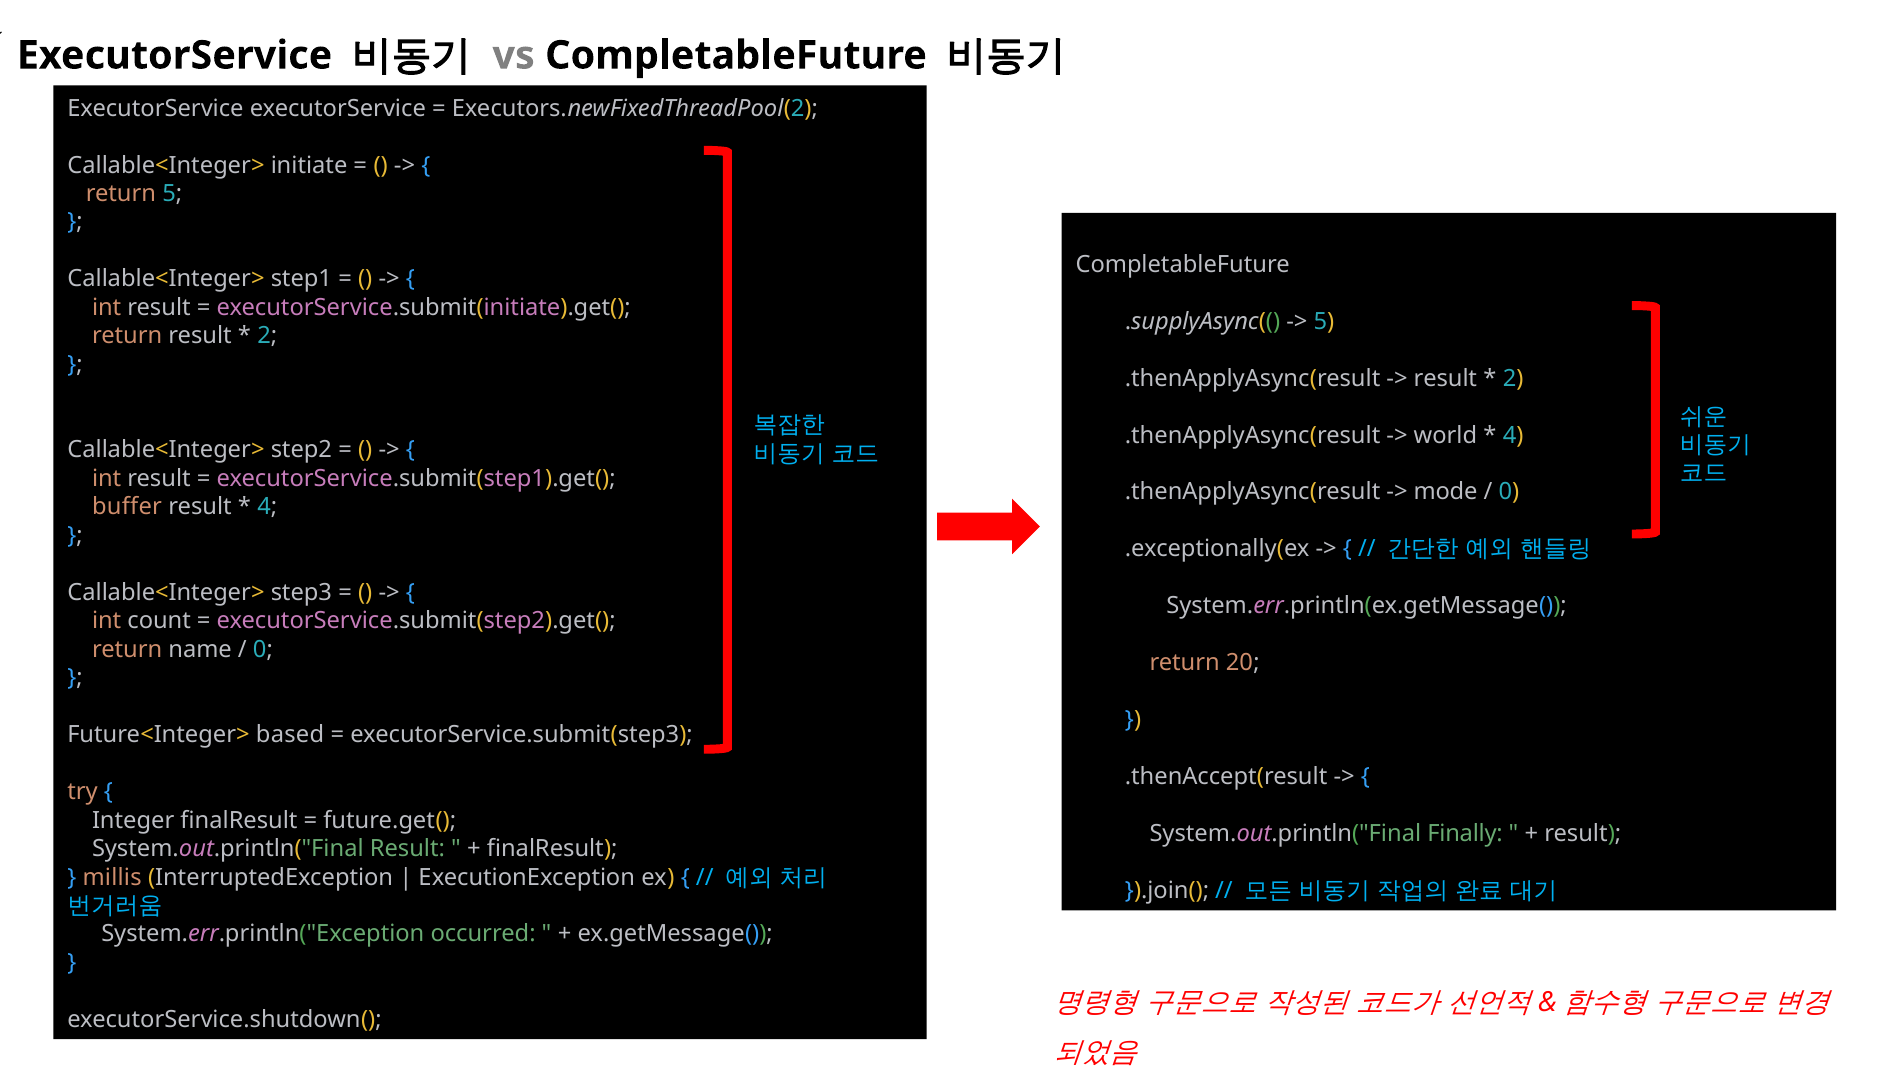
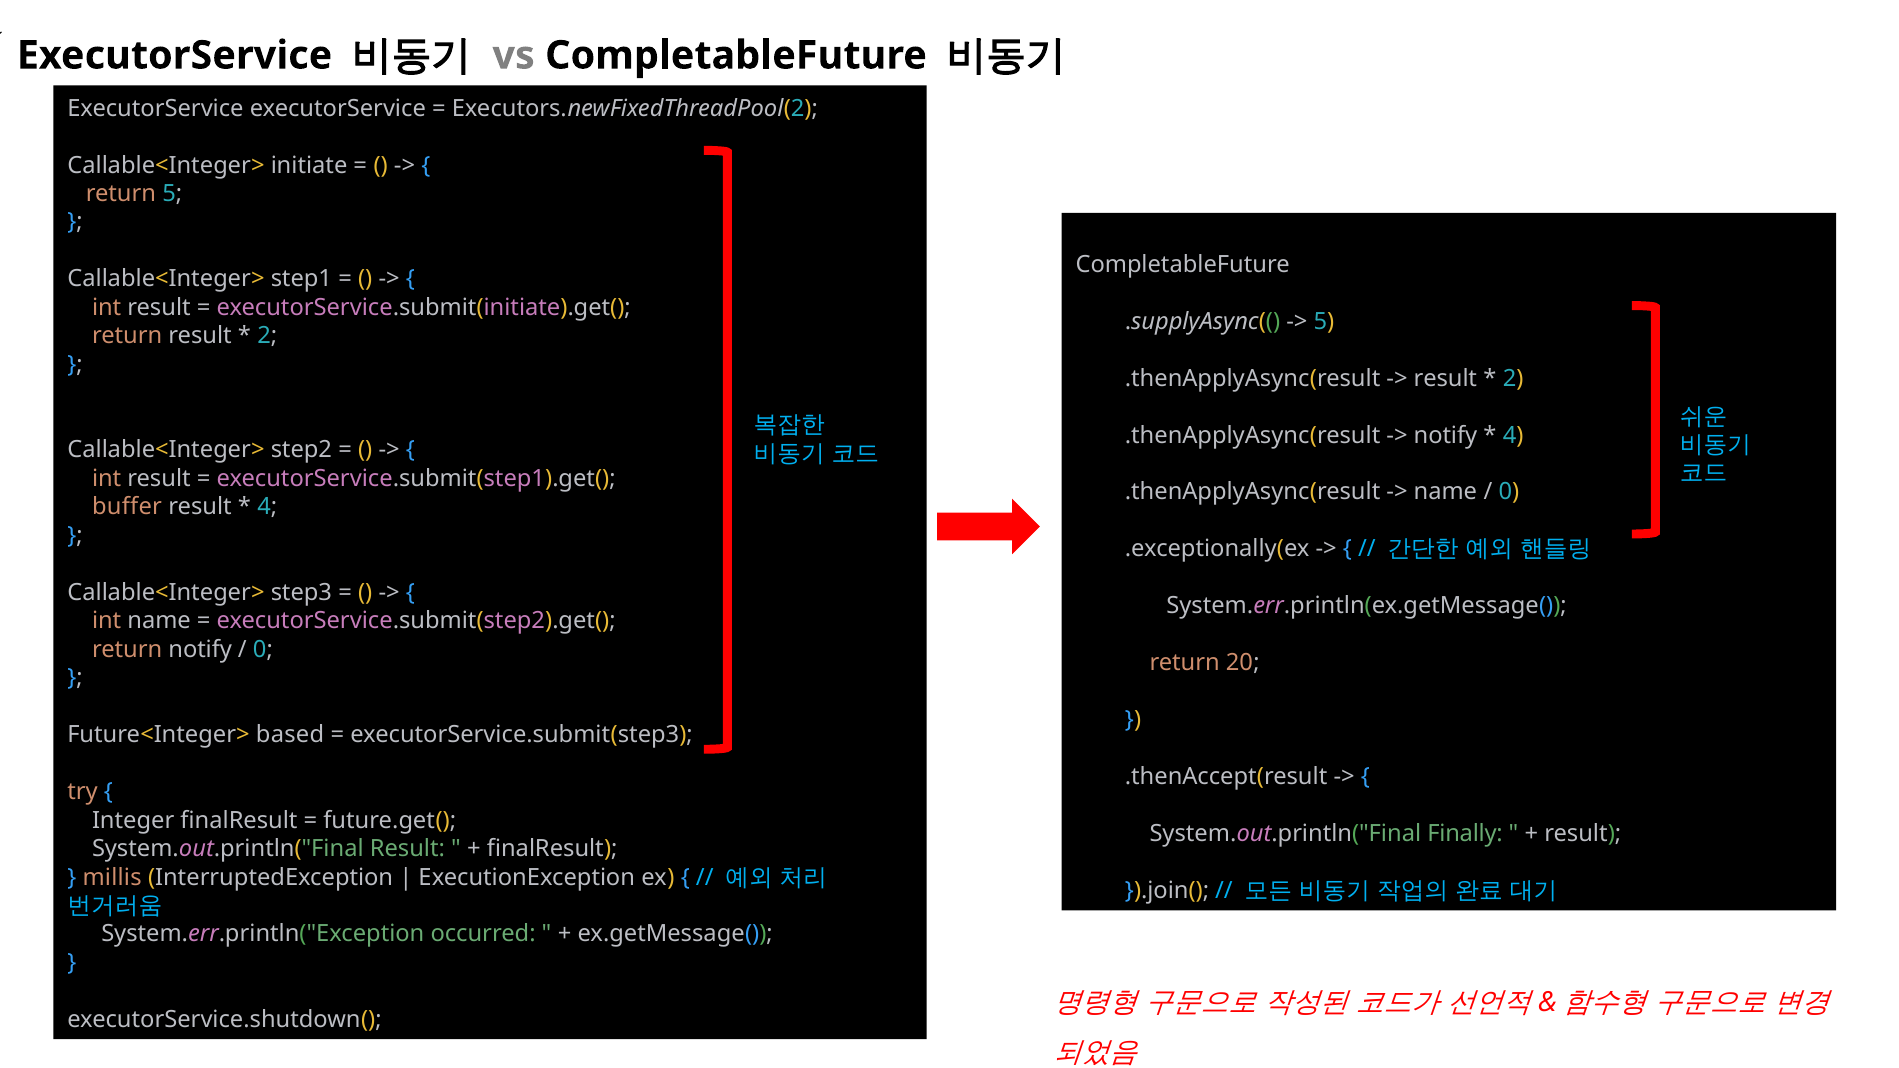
world: world -> notify (1445, 435)
mode: mode -> name (1445, 492)
int count: count -> name (159, 621)
return name: name -> notify (200, 649)
